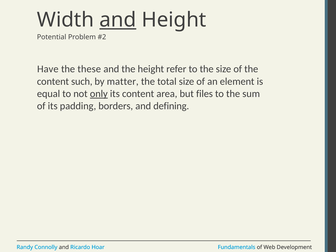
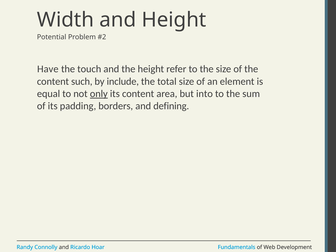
and underline: present -> none (118, 20)
these: these -> touch (89, 69)
matter: matter -> include (123, 81)
files: files -> into (204, 94)
